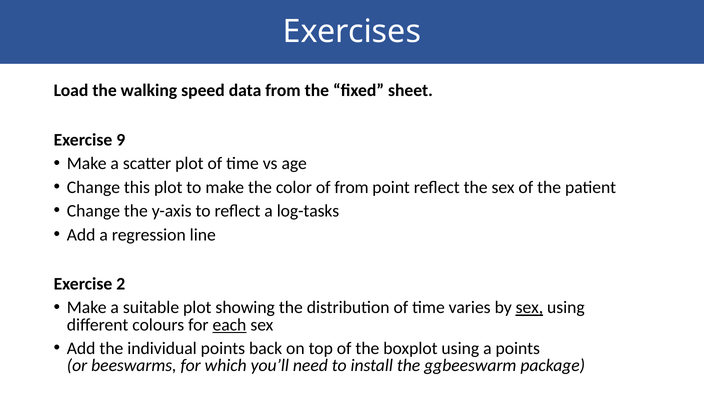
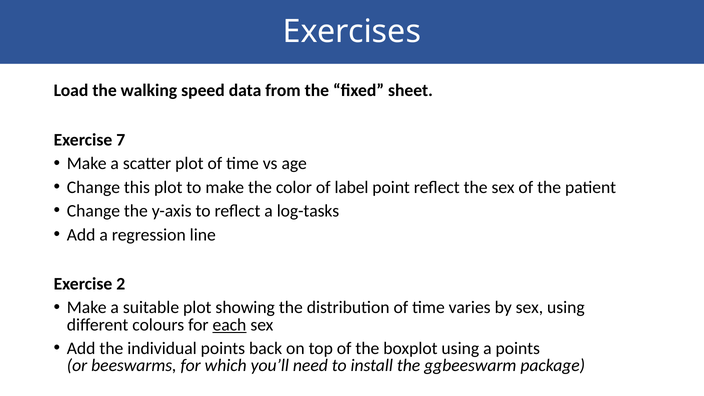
9: 9 -> 7 (121, 140)
of from: from -> label (351, 187)
sex underline: present -> none (529, 308)
